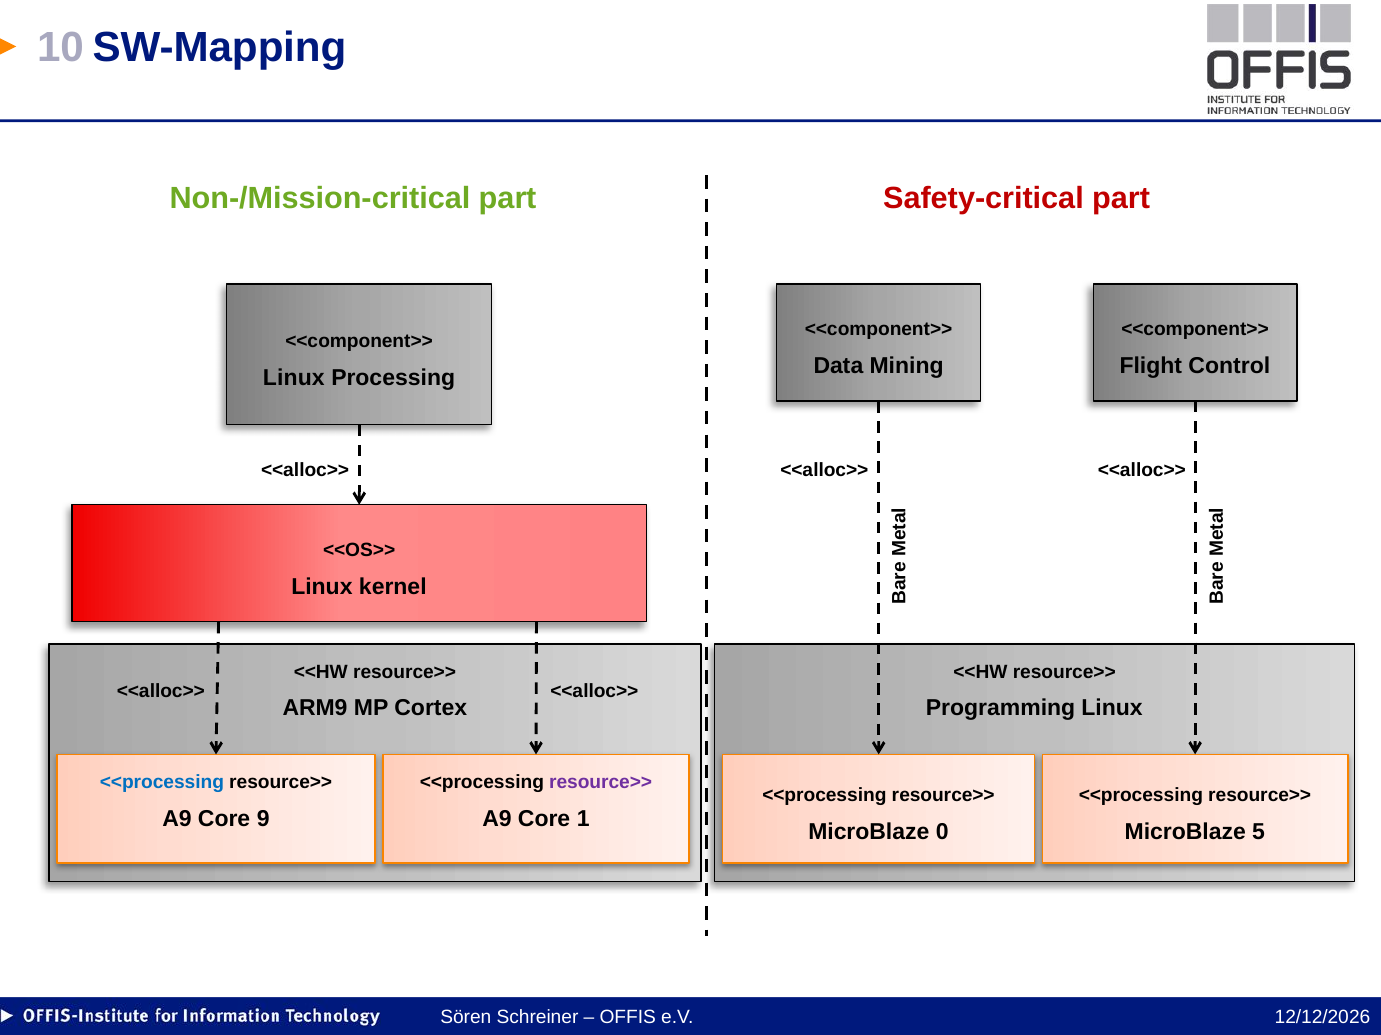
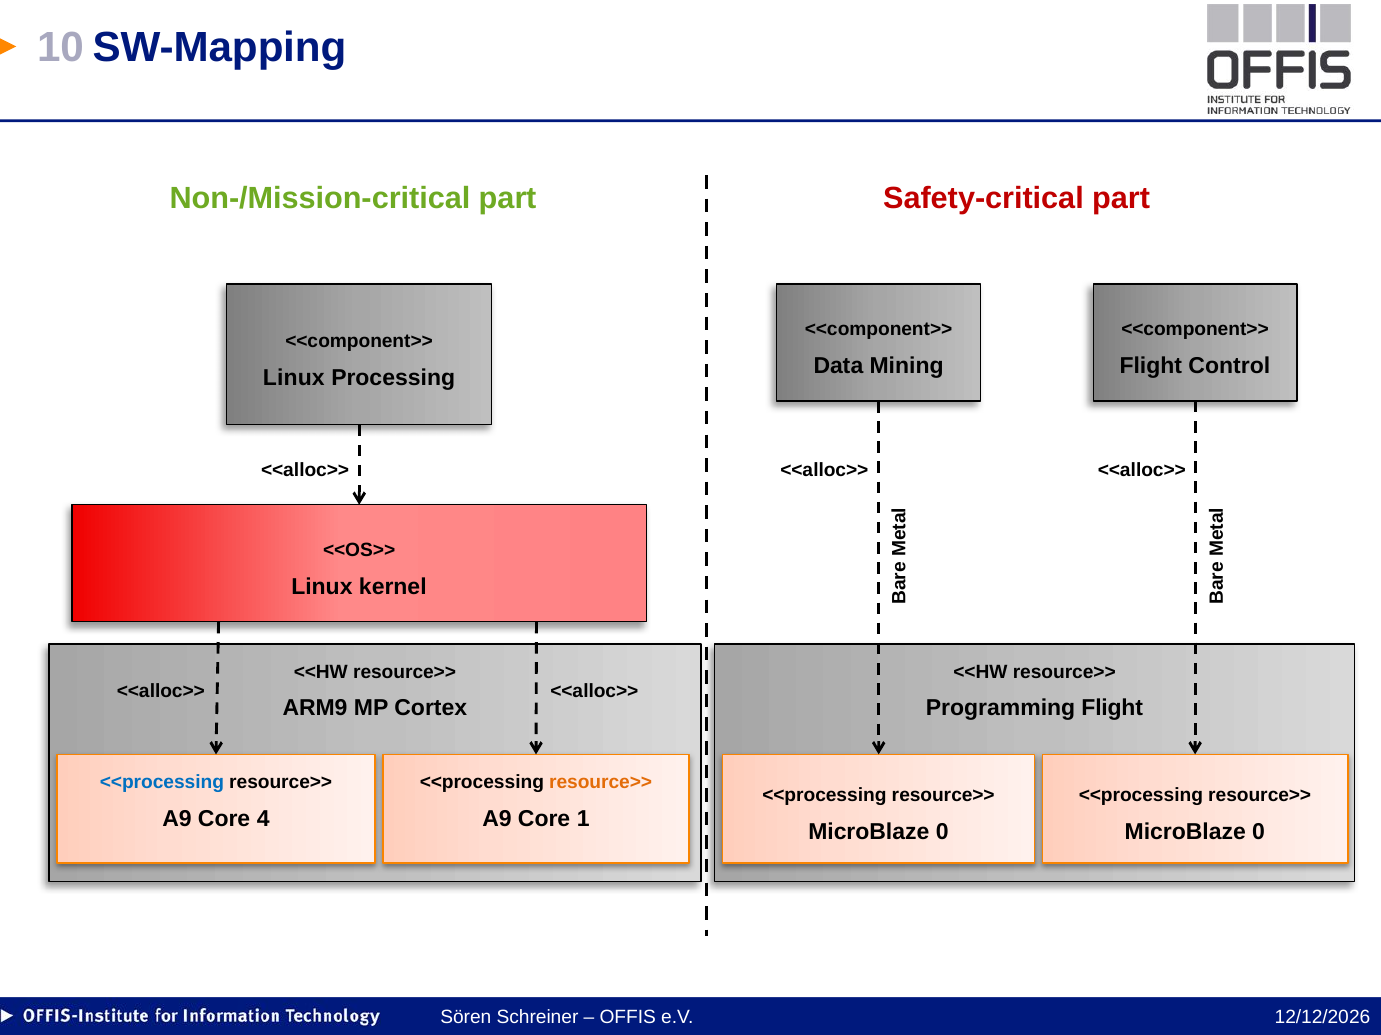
Programming Linux: Linux -> Flight (1112, 709)
resource>> colour: purple -> orange (601, 783)
9: 9 -> 4 (263, 819)
5: 5 -> 0 (1259, 832)
